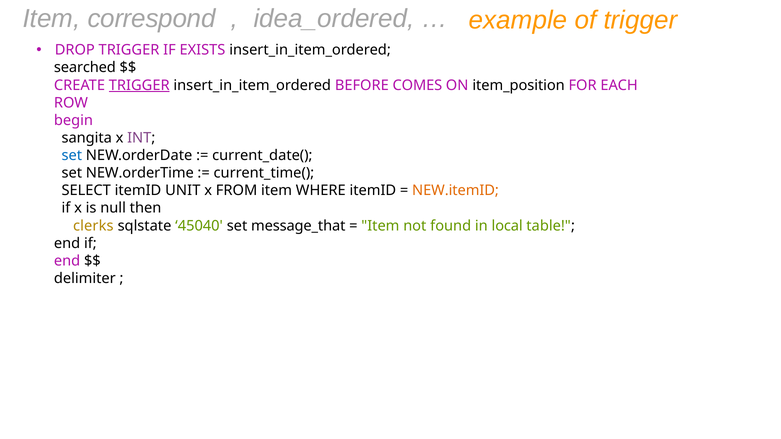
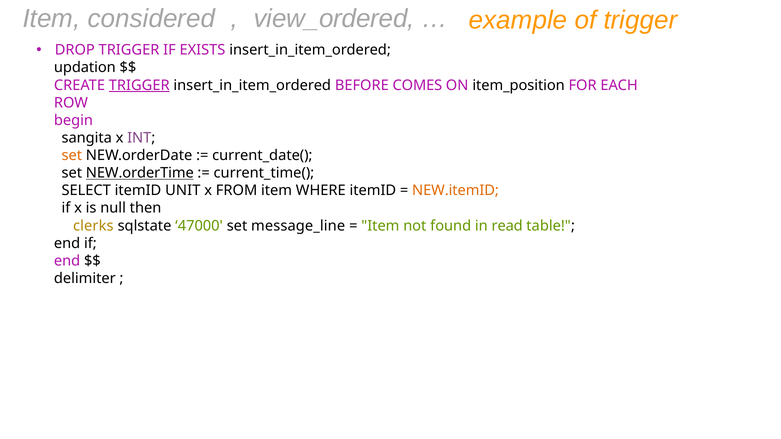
correspond: correspond -> considered (151, 19)
idea_ordered: idea_ordered -> view_ordered (334, 19)
searched: searched -> updation (85, 68)
set colour: blue -> orange (72, 156)
NEW.orderTime underline: none -> present (140, 173)
45040: 45040 -> 47000 (199, 226)
message_that: message_that -> message_line (298, 226)
local: local -> read (507, 226)
